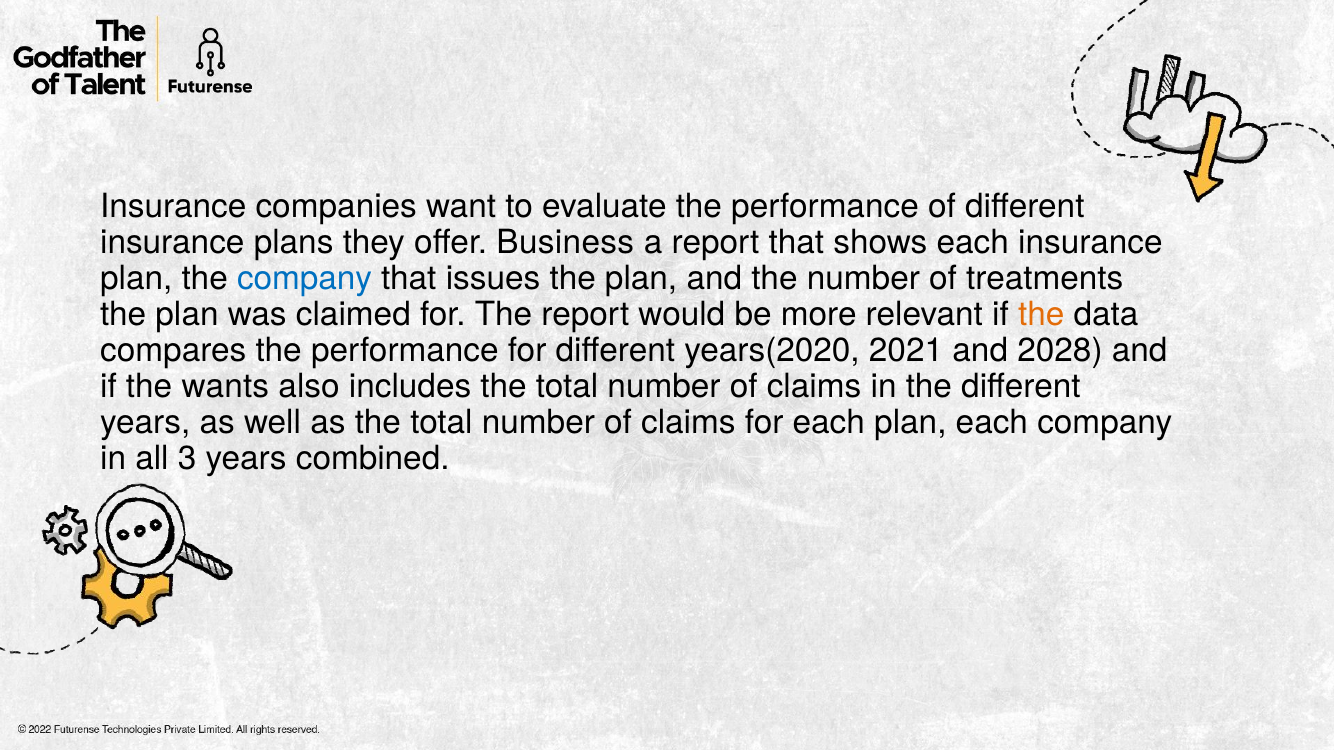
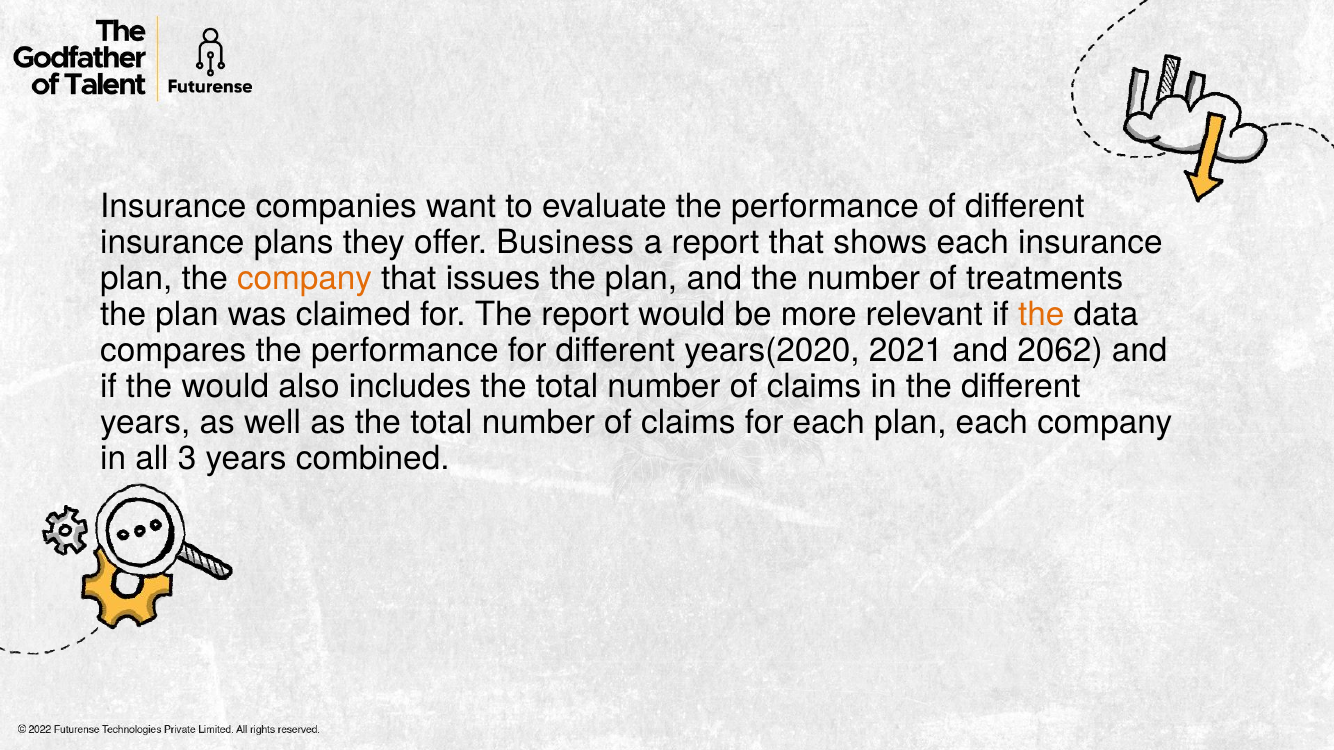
company colour: blue -> orange (304, 278)
2028: 2028 -> 2062 (1060, 350)
the wants: wants -> would (225, 386)
